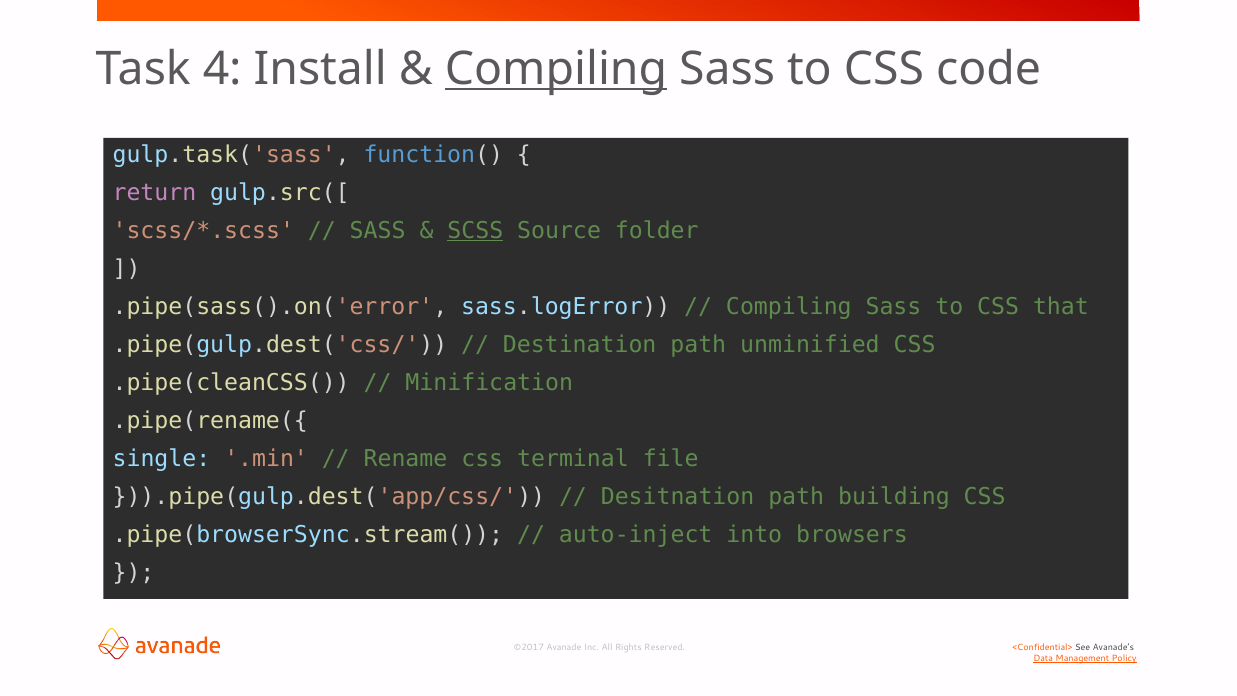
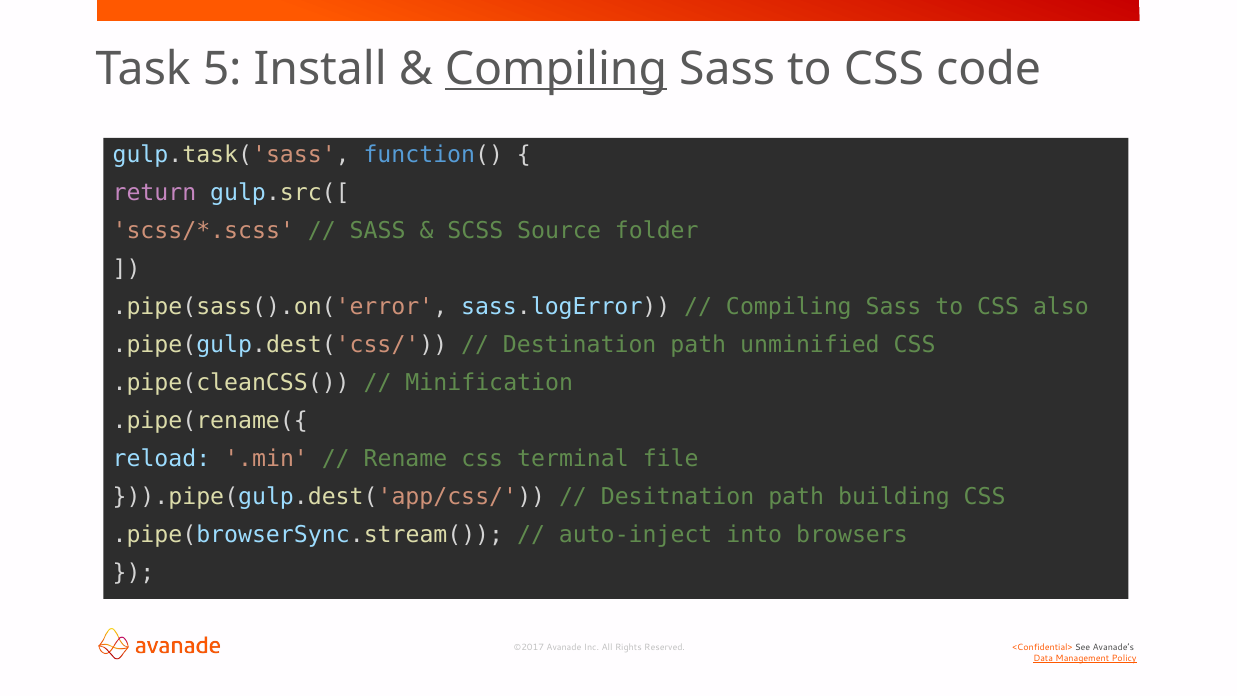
4: 4 -> 5 (222, 69)
SCSS underline: present -> none (475, 231)
that: that -> also (1061, 307)
single: single -> reload (161, 458)
